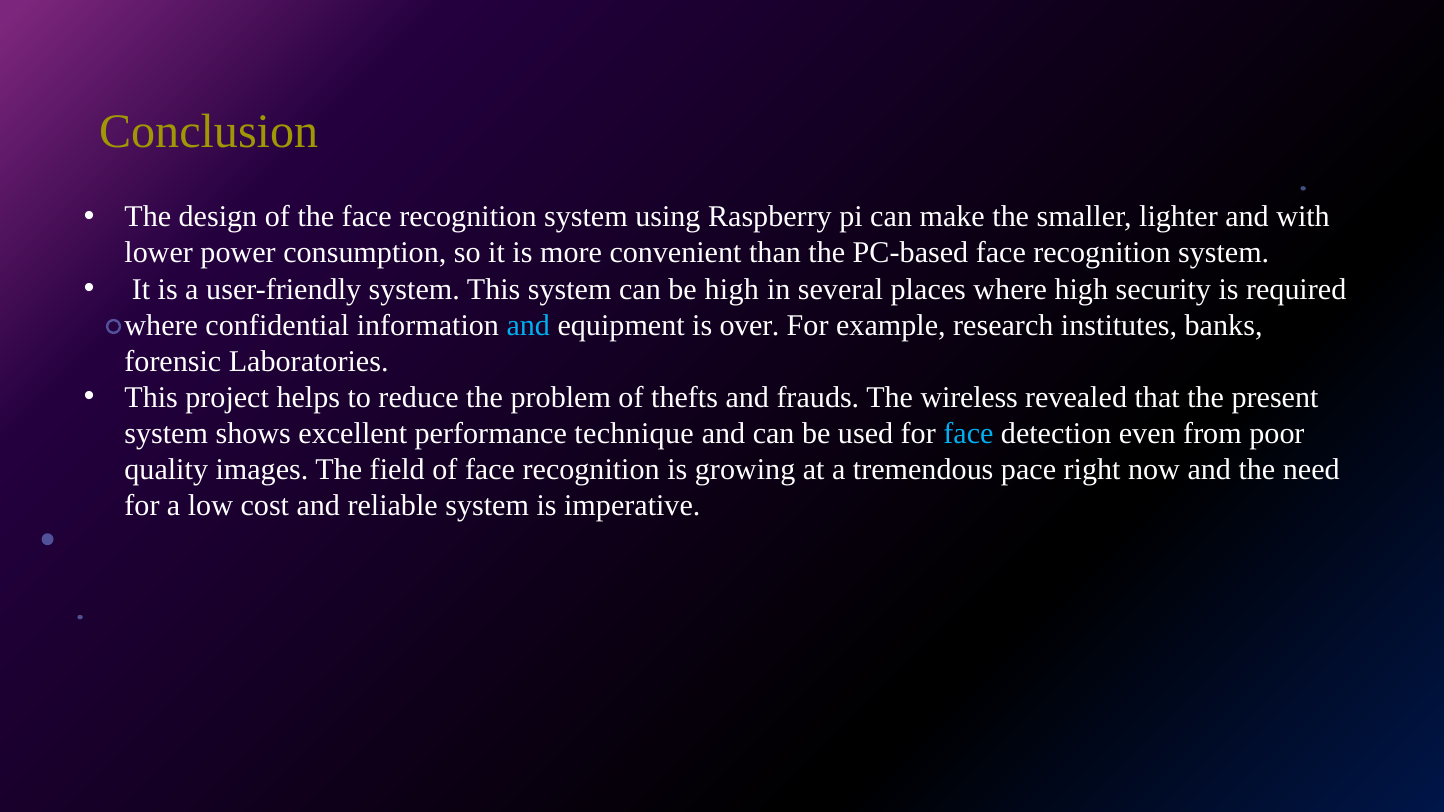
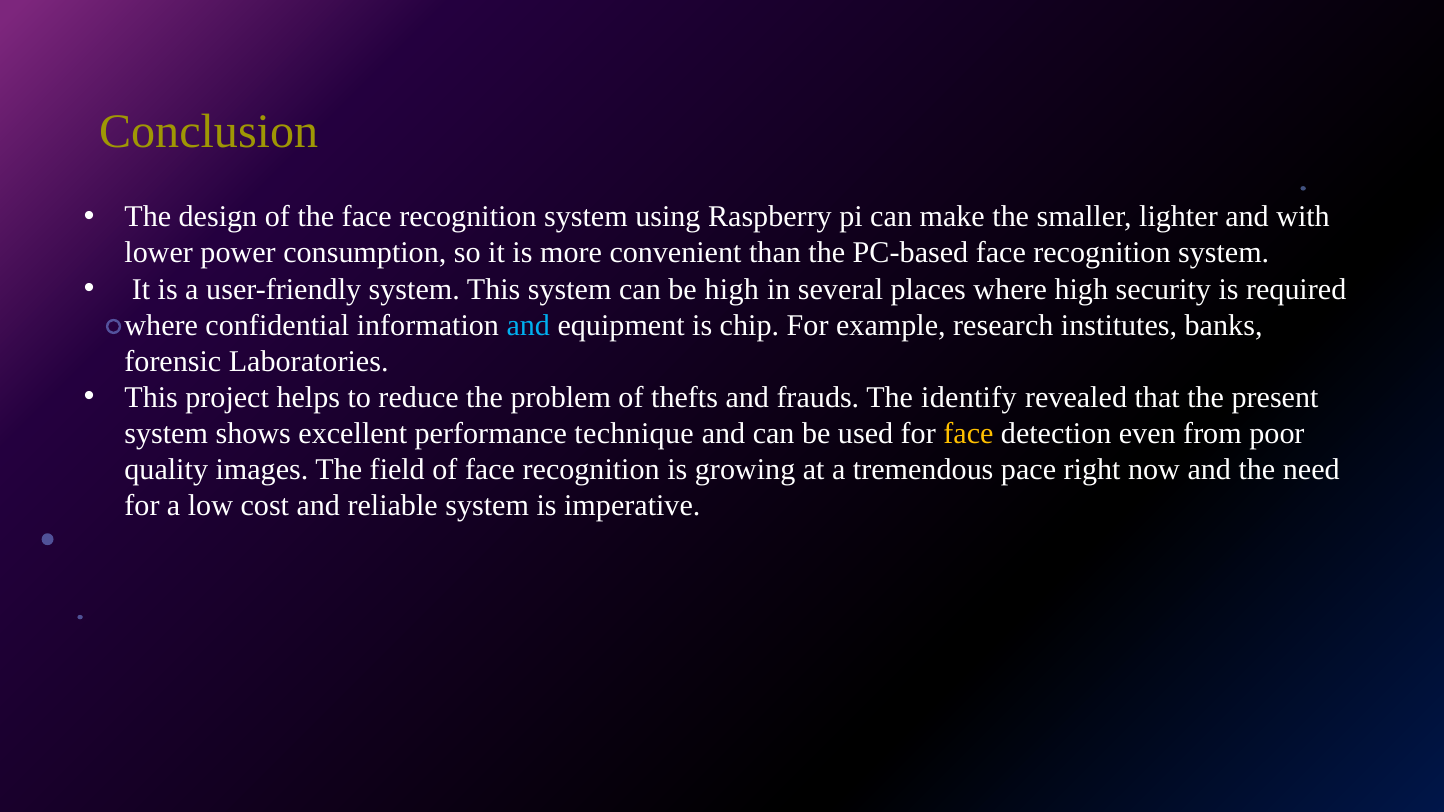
over: over -> chip (749, 325)
wireless: wireless -> identify (969, 398)
face colour: light blue -> yellow (968, 434)
